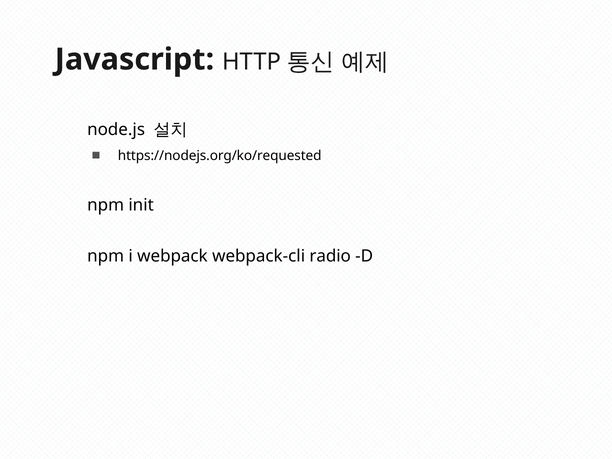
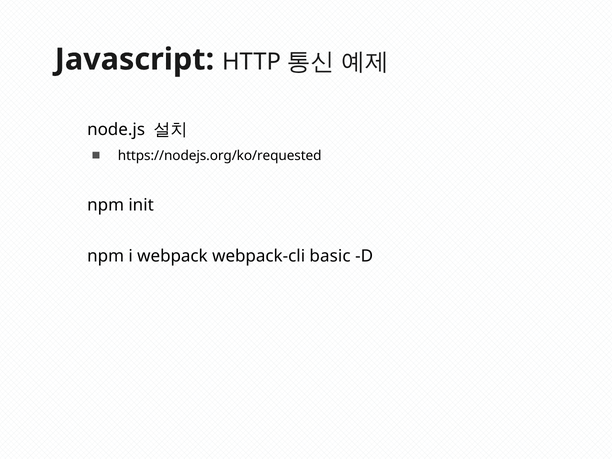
radio: radio -> basic (330, 256)
